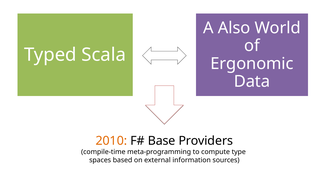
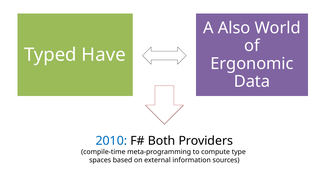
Scala: Scala -> Have (104, 55)
2010 colour: orange -> blue (111, 141)
Base: Base -> Both (162, 141)
